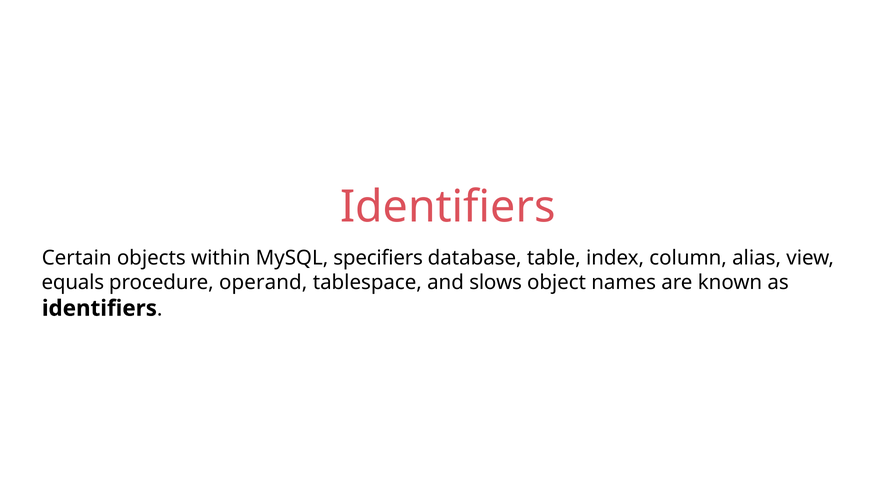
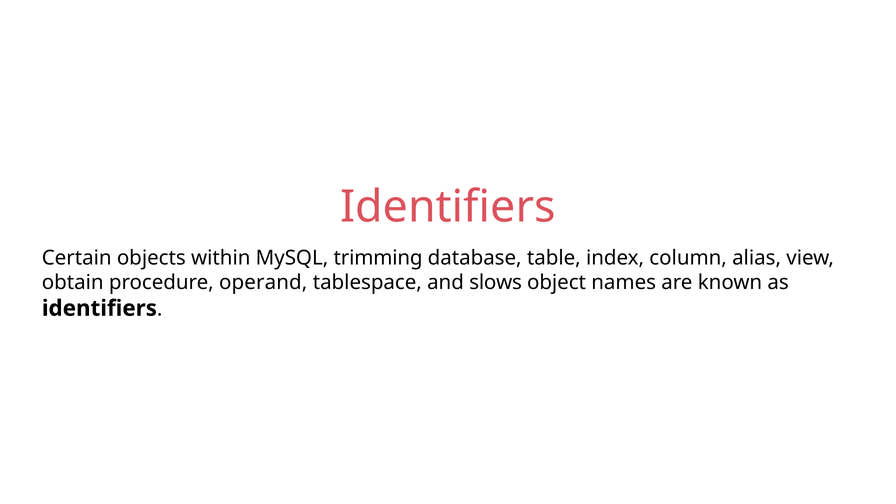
specifiers: specifiers -> trimming (378, 258)
equals: equals -> obtain (73, 282)
